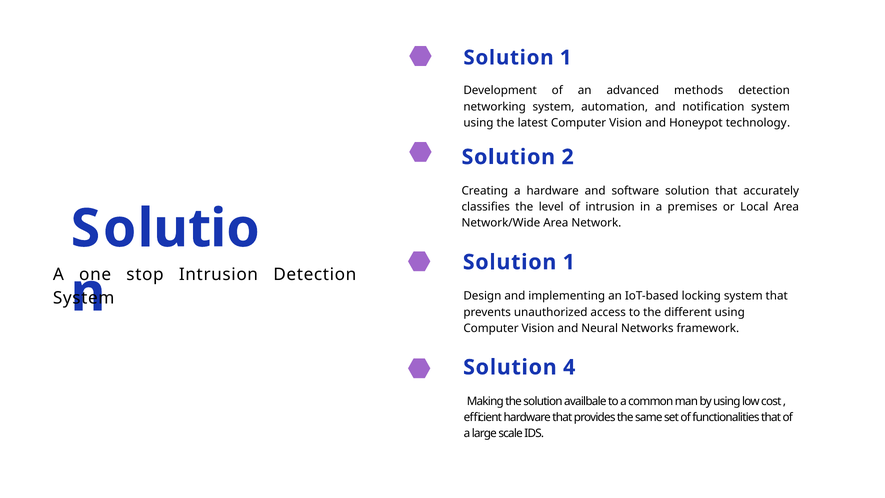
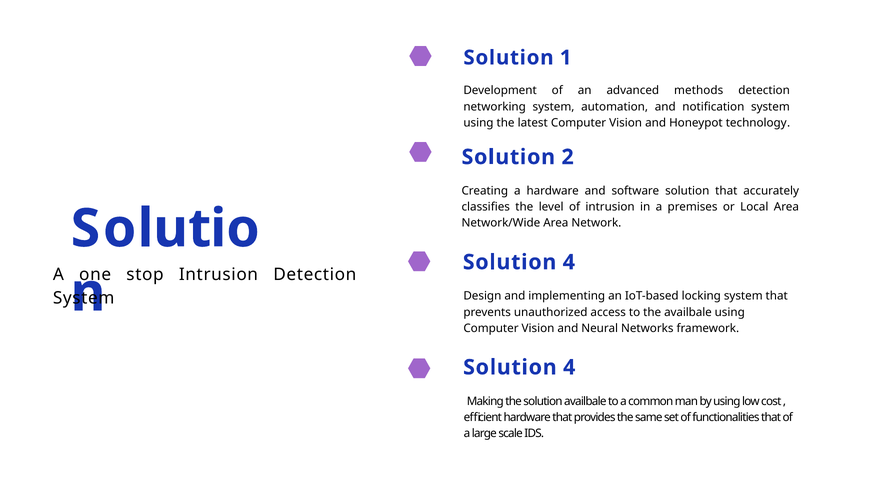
1: 1 -> 4 (569, 262)
the different: different -> availbale (688, 312)
